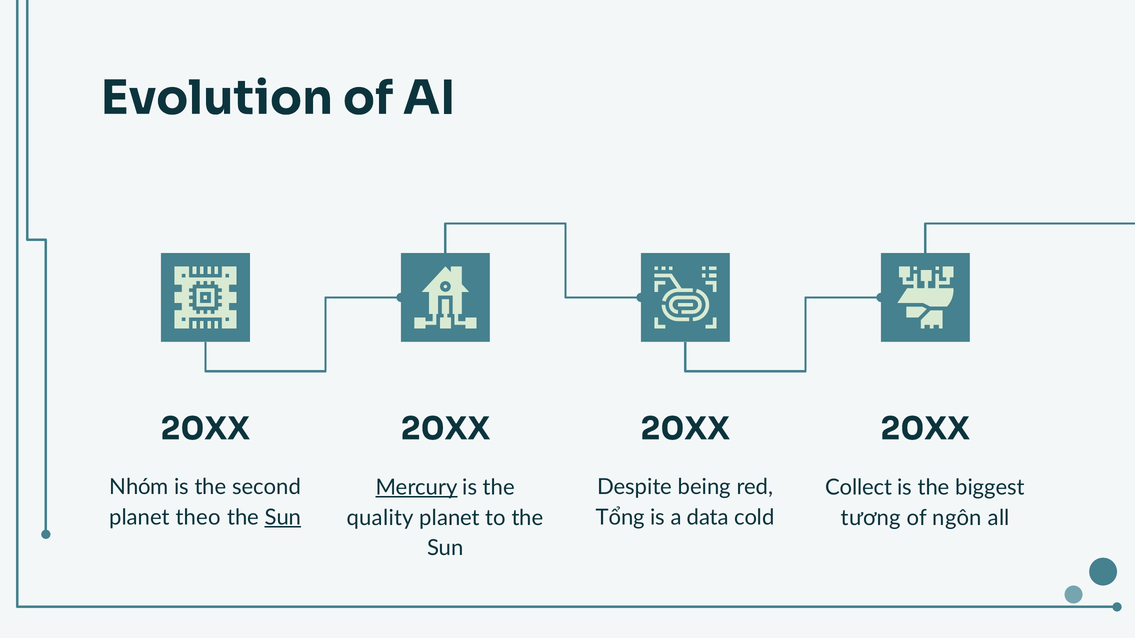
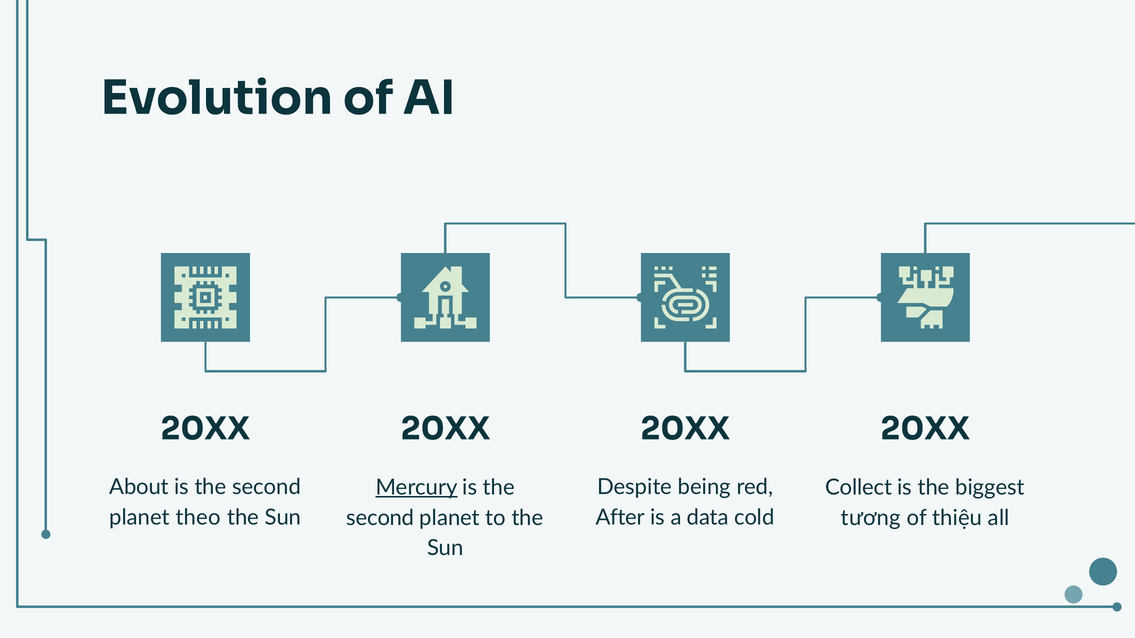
Nhóm: Nhóm -> About (139, 487)
Sun underline: present -> none (283, 518)
Tổng: Tổng -> After (620, 518)
quality: quality -> second (380, 518)
ngôn: ngôn -> thiệu (957, 518)
